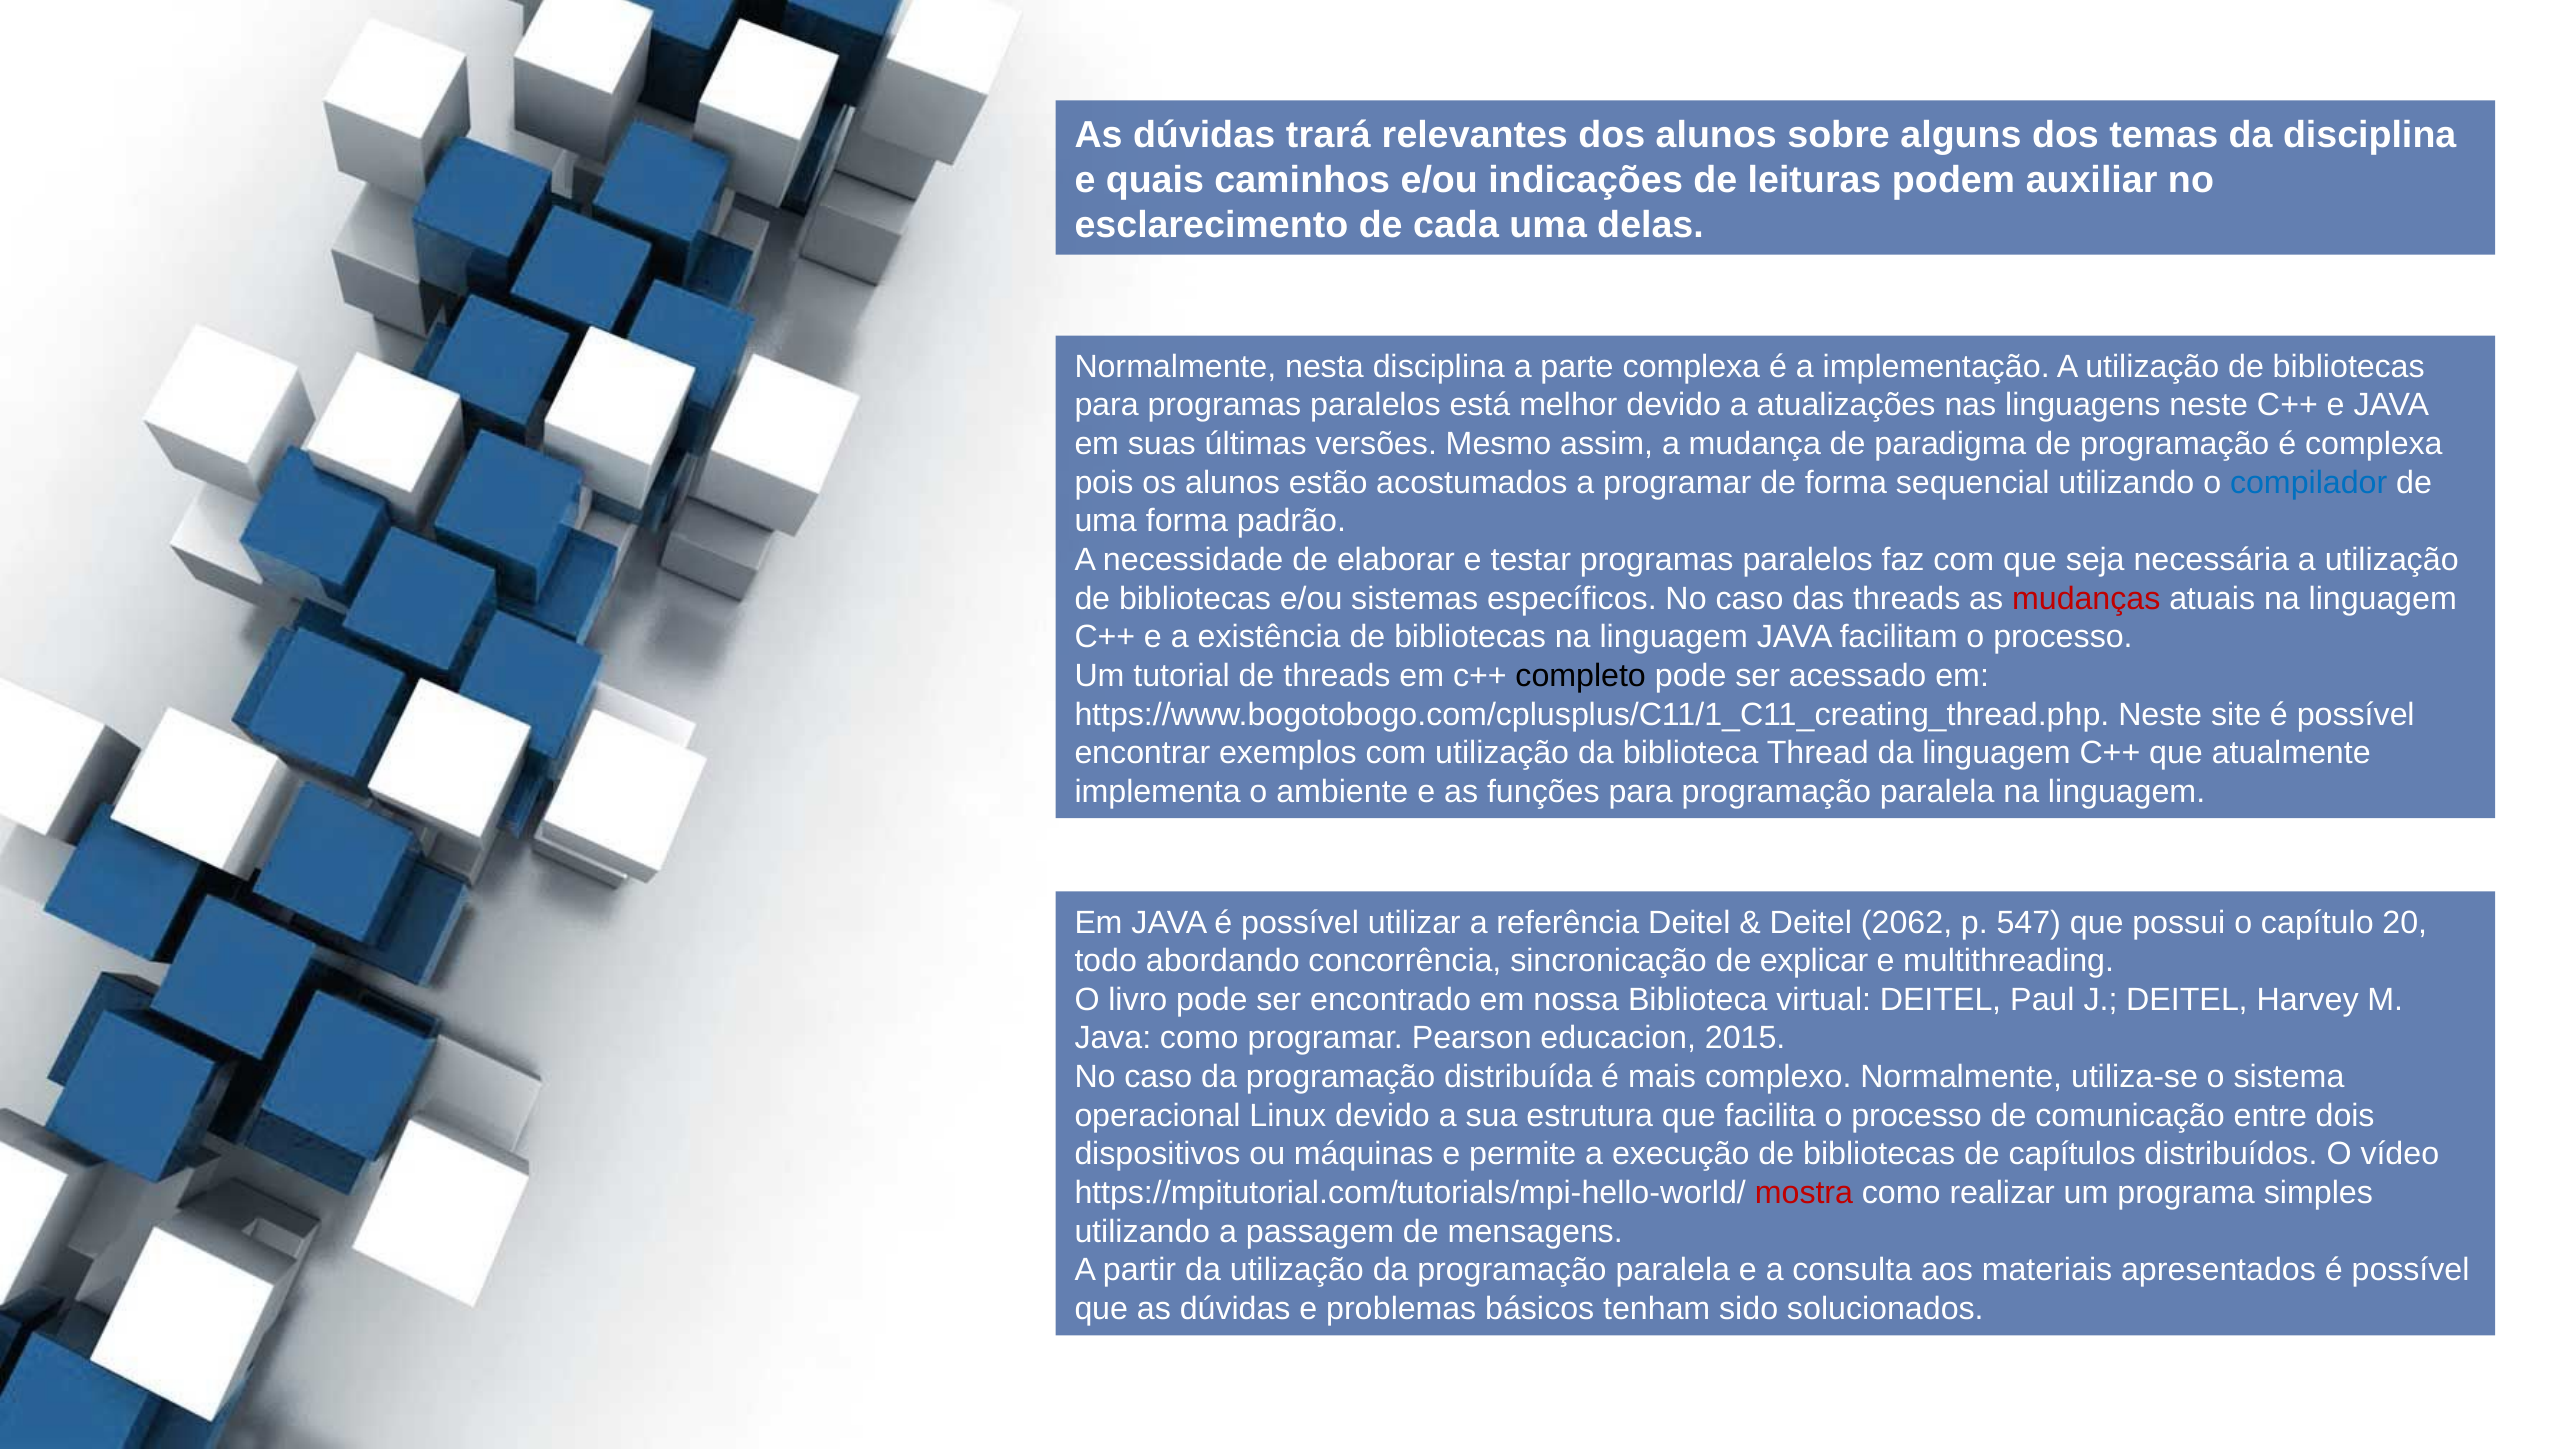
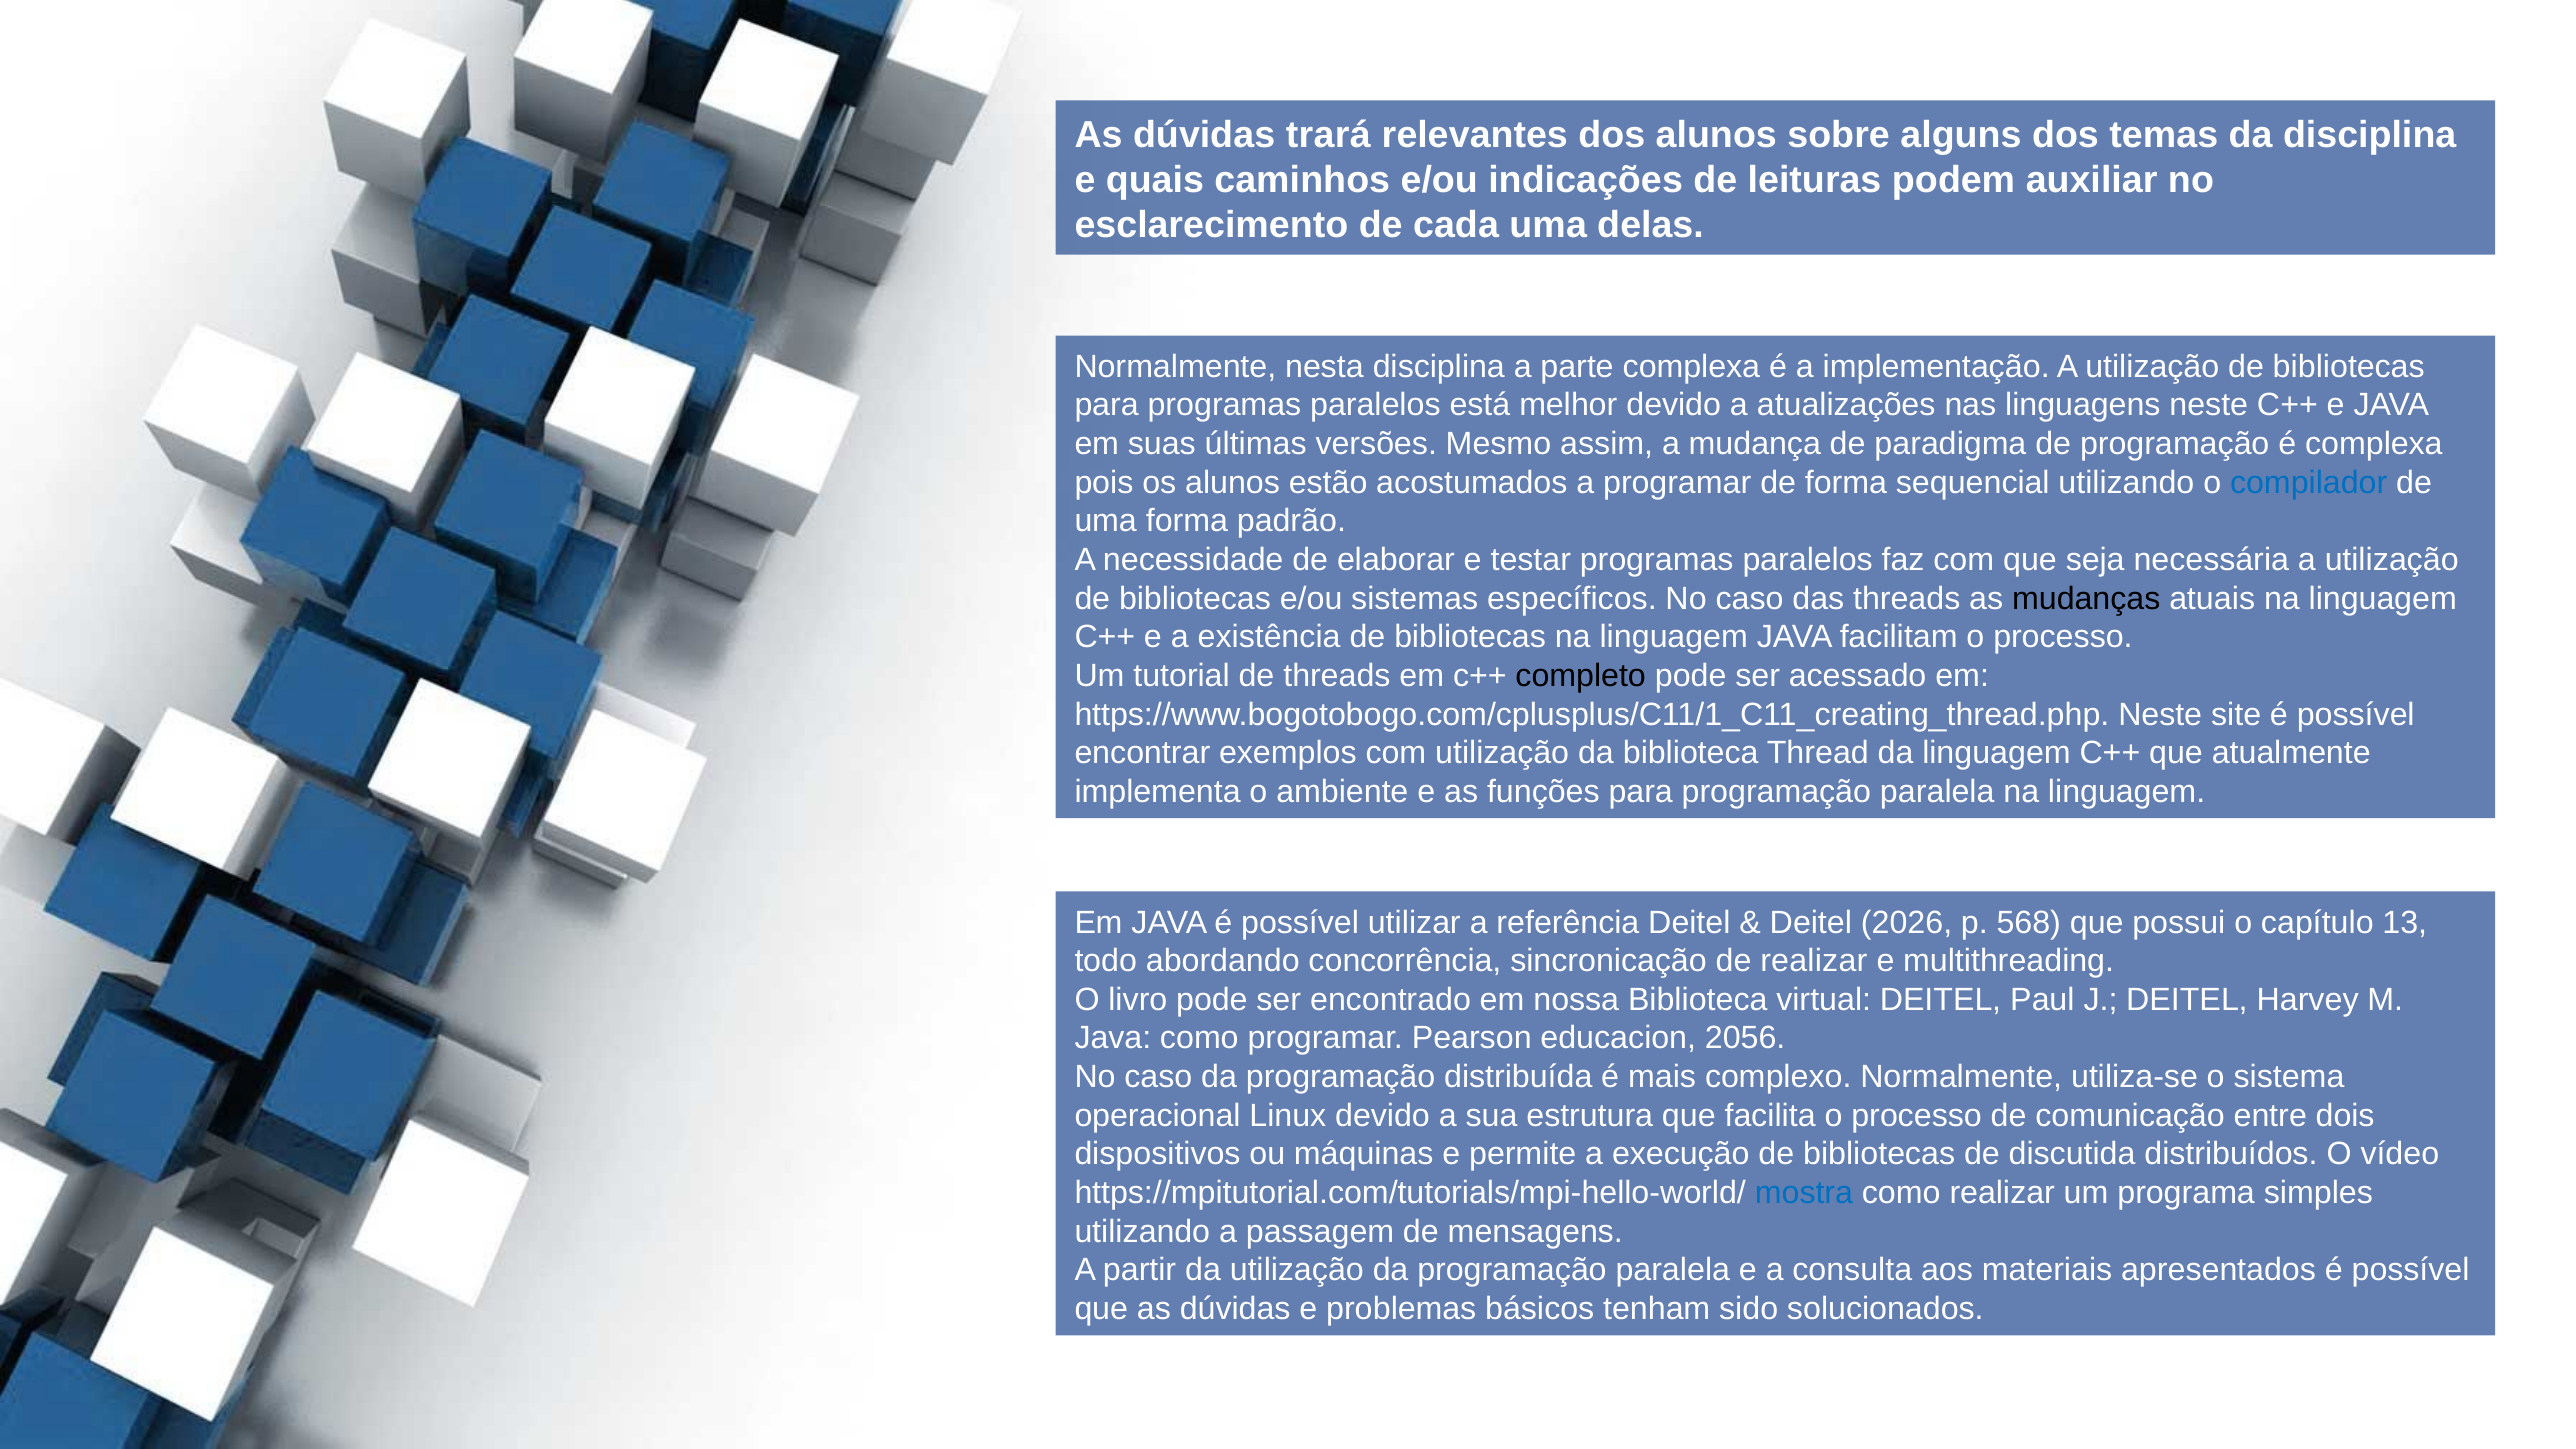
mudanças colour: red -> black (2086, 598)
2062: 2062 -> 2026 (1907, 922)
547: 547 -> 568 (2029, 922)
20: 20 -> 13 (2405, 922)
de explicar: explicar -> realizar (1814, 961)
2015: 2015 -> 2056 (1745, 1038)
capítulos: capítulos -> discutida (2072, 1154)
mostra colour: red -> blue (1804, 1193)
